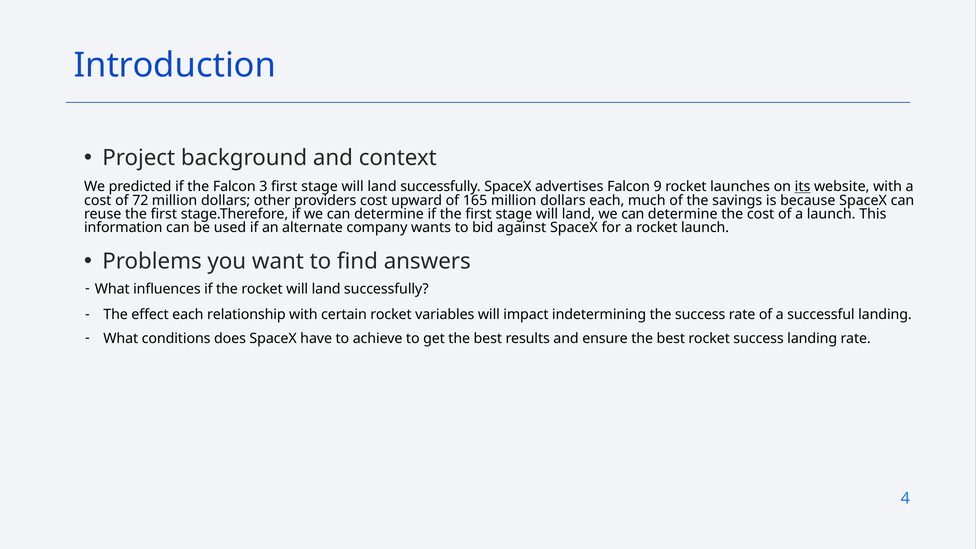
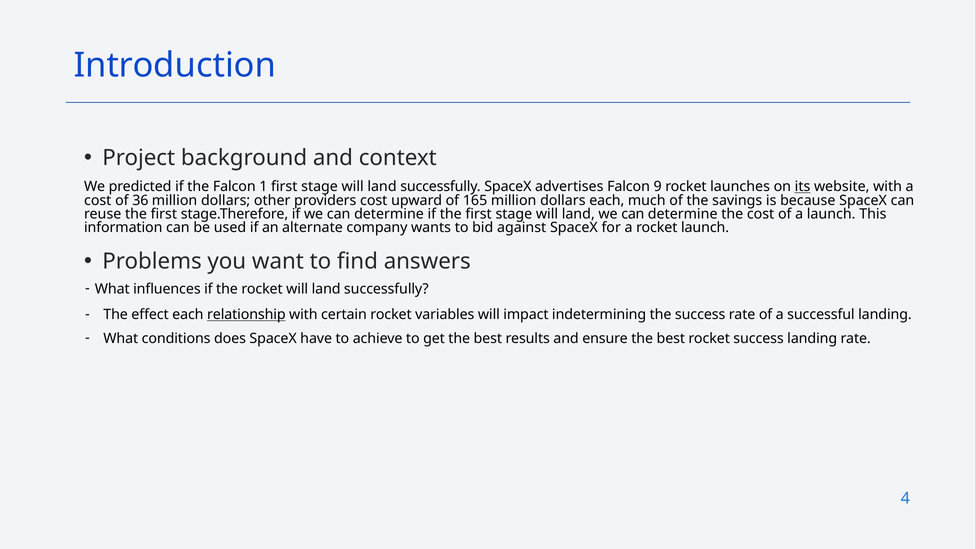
3: 3 -> 1 (263, 187)
72: 72 -> 36 (140, 200)
relationship underline: none -> present (246, 315)
